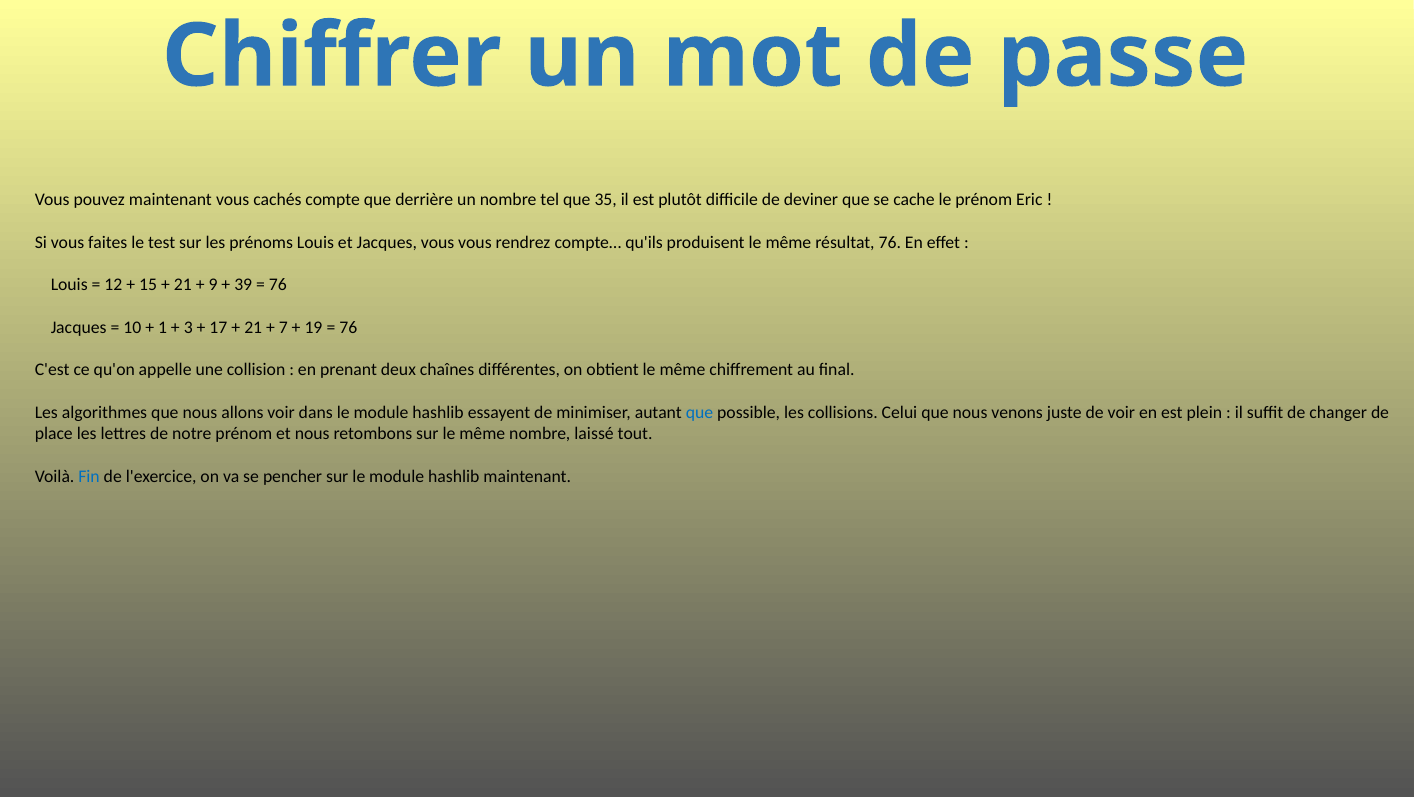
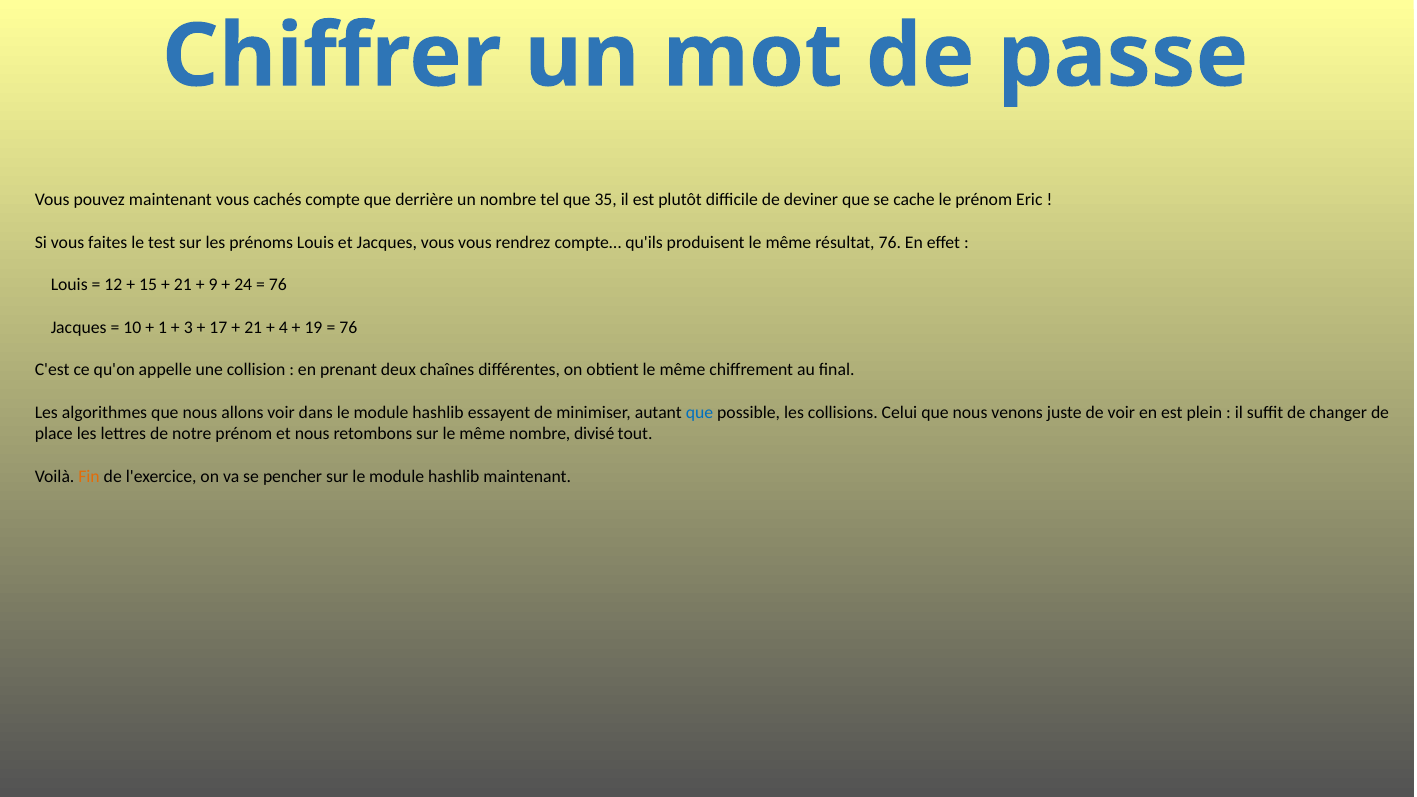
39: 39 -> 24 (243, 285)
7: 7 -> 4 (283, 328)
laissé: laissé -> divisé (594, 434)
Fin colour: blue -> orange (89, 476)
